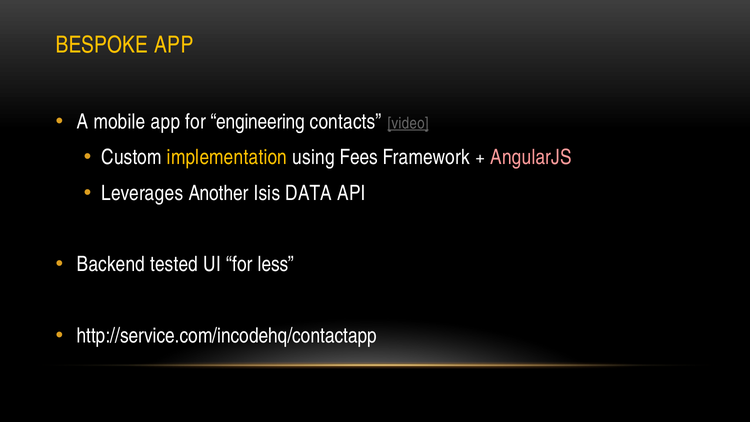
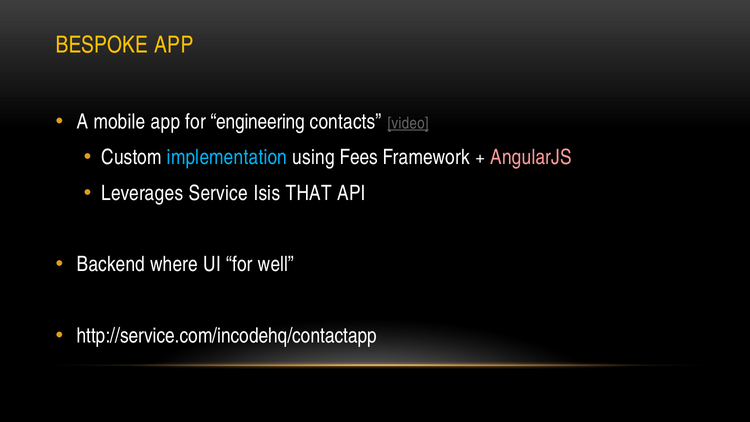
implementation colour: yellow -> light blue (227, 157)
Another: Another -> Service (218, 193)
DATA: DATA -> THAT (309, 193)
tested: tested -> where (174, 264)
less: less -> well (276, 264)
